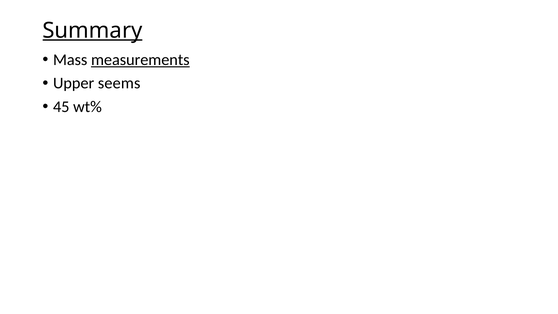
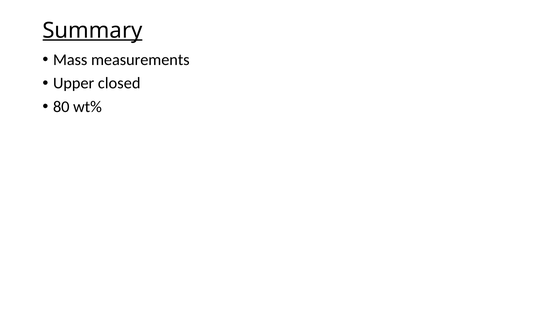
measurements underline: present -> none (140, 60)
seems: seems -> closed (119, 83)
45: 45 -> 80 (61, 107)
